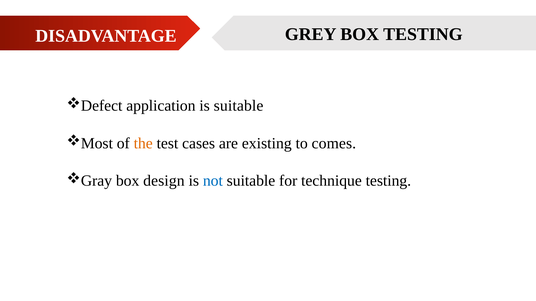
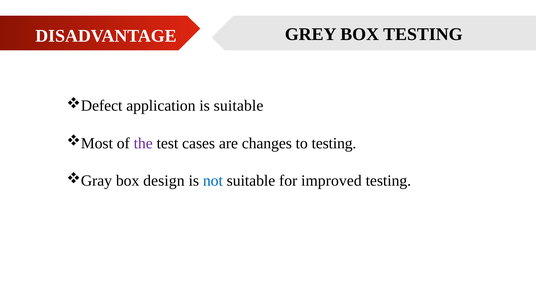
the colour: orange -> purple (143, 143)
existing: existing -> changes (267, 143)
to comes: comes -> testing (334, 143)
technique: technique -> improved (331, 181)
